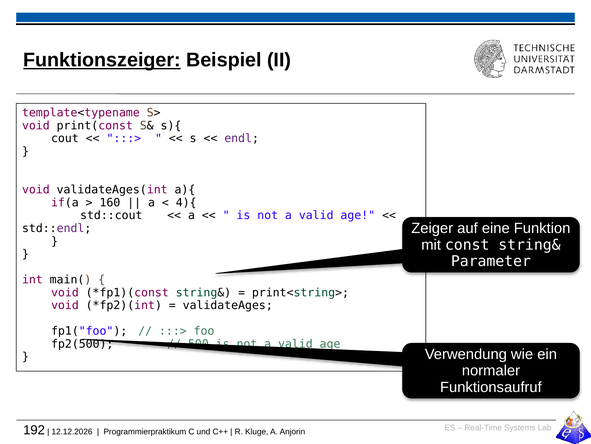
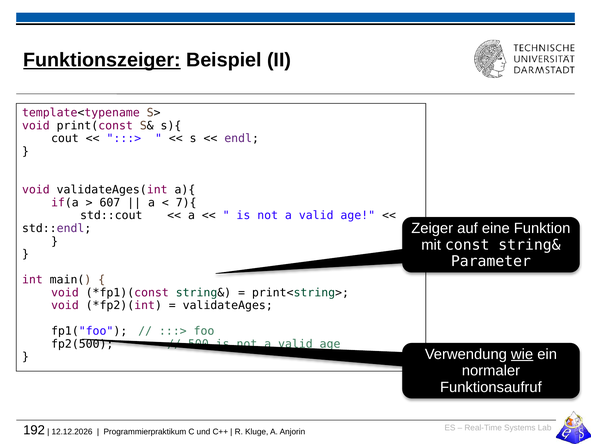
160: 160 -> 607 (110, 202)
4){: 4){ -> 7){ (186, 202)
wie underline: none -> present (522, 354)
